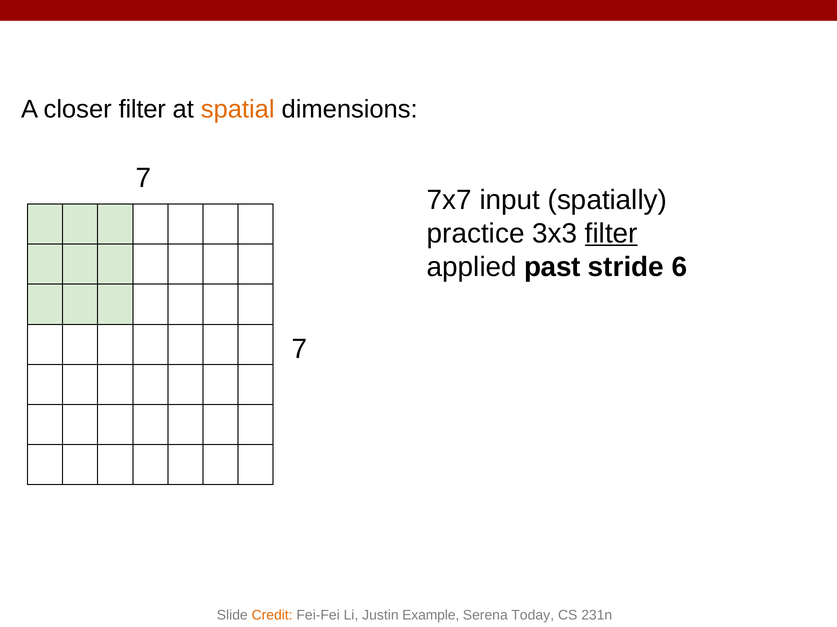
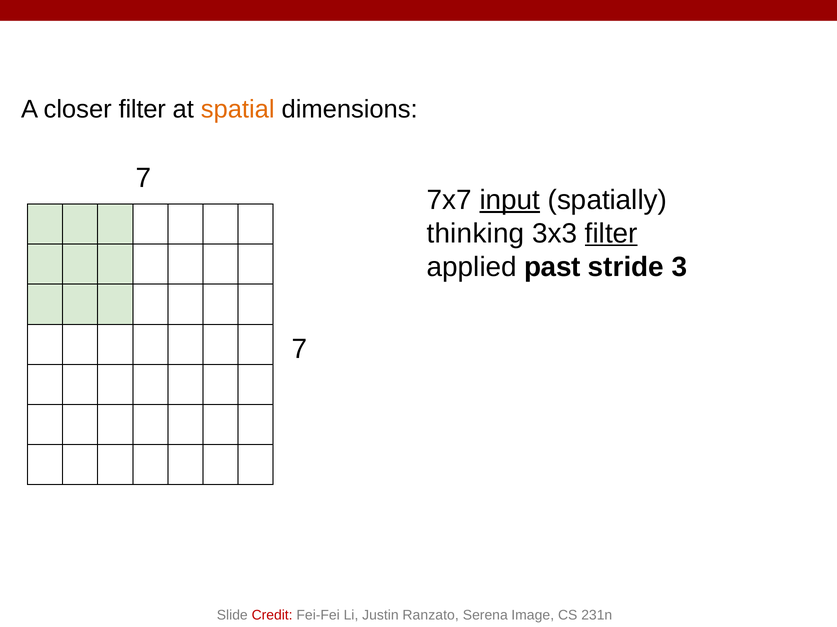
input underline: none -> present (510, 200)
practice: practice -> thinking (476, 234)
6: 6 -> 3 (679, 267)
Credit colour: orange -> red (272, 616)
Example: Example -> Ranzato (431, 616)
Today: Today -> Image (533, 616)
